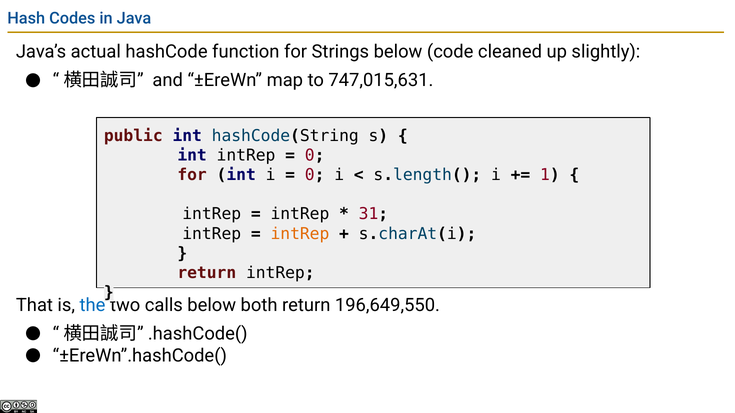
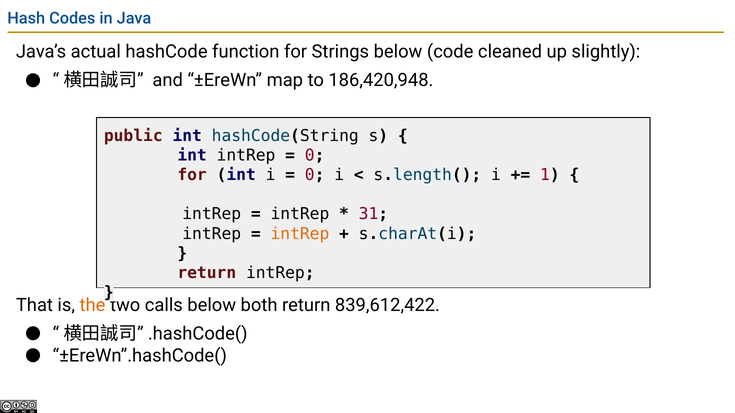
747,015,631: 747,015,631 -> 186,420,948 (381, 80)
the colour: blue -> orange (93, 306)
196,649,550: 196,649,550 -> 839,612,422 (387, 306)
